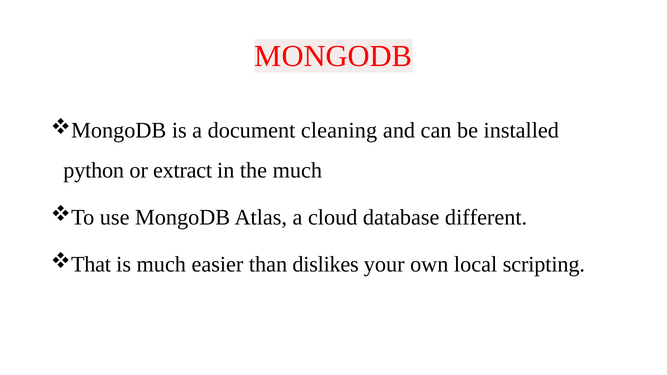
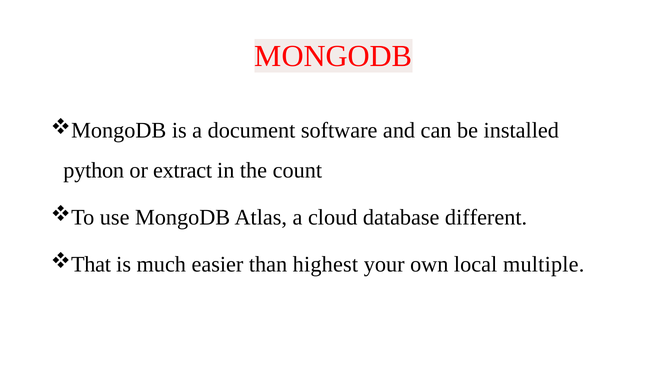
cleaning: cleaning -> software (339, 131)
the much: much -> count (297, 171)
dislikes: dislikes -> highest (325, 265)
scripting: scripting -> multiple (544, 265)
